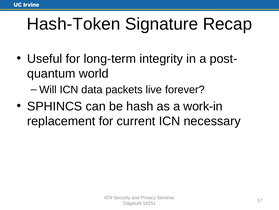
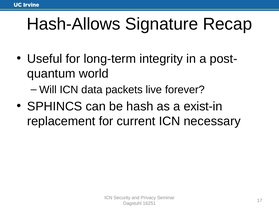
Hash-Token: Hash-Token -> Hash-Allows (74, 24)
work-in: work-in -> exist-in (203, 106)
